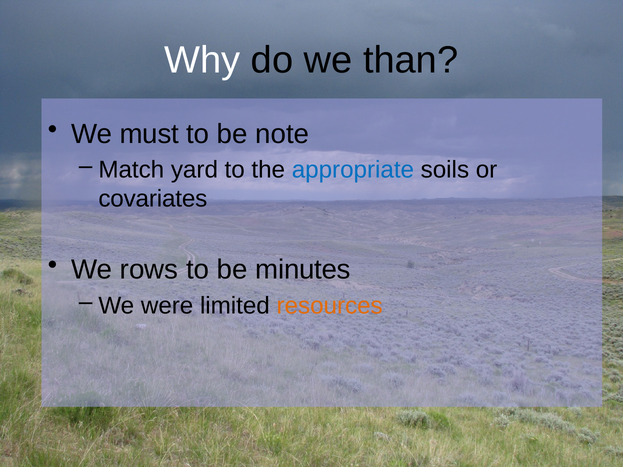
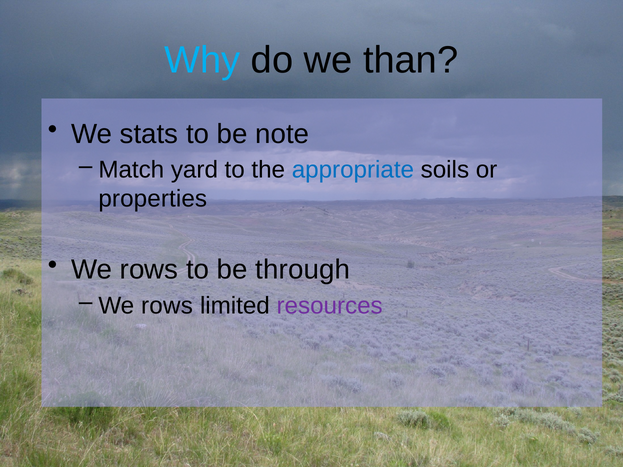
Why colour: white -> light blue (202, 60)
must: must -> stats (149, 134)
covariates: covariates -> properties (153, 199)
minutes: minutes -> through (303, 270)
were: were -> rows (167, 306)
resources colour: orange -> purple (330, 306)
